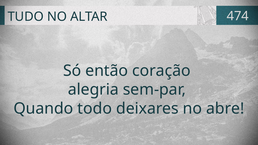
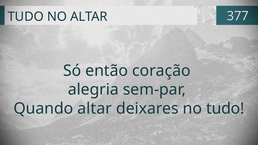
474: 474 -> 377 (238, 16)
Quando todo: todo -> altar (95, 109)
no abre: abre -> tudo (225, 109)
